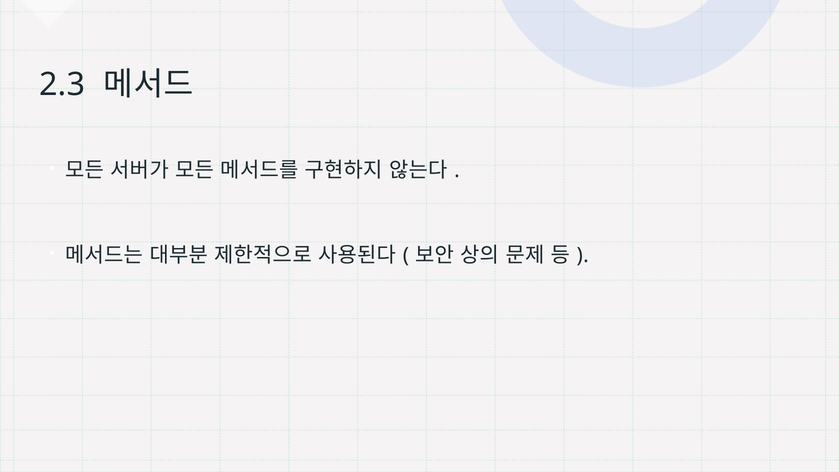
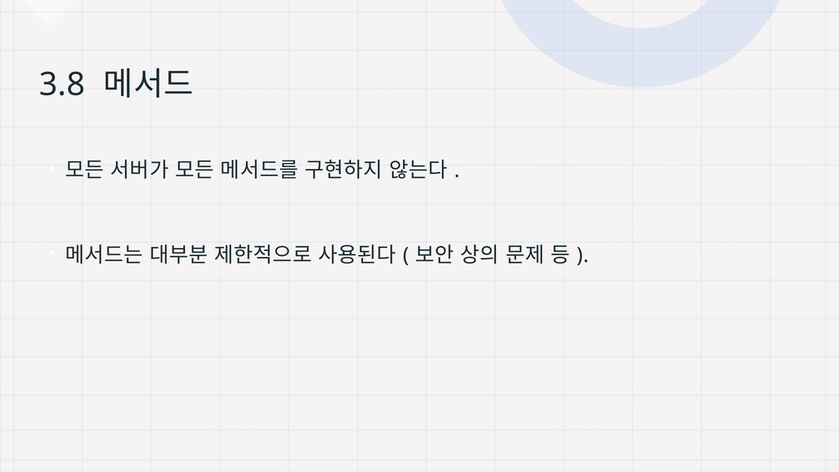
2.3: 2.3 -> 3.8 (62, 84)
